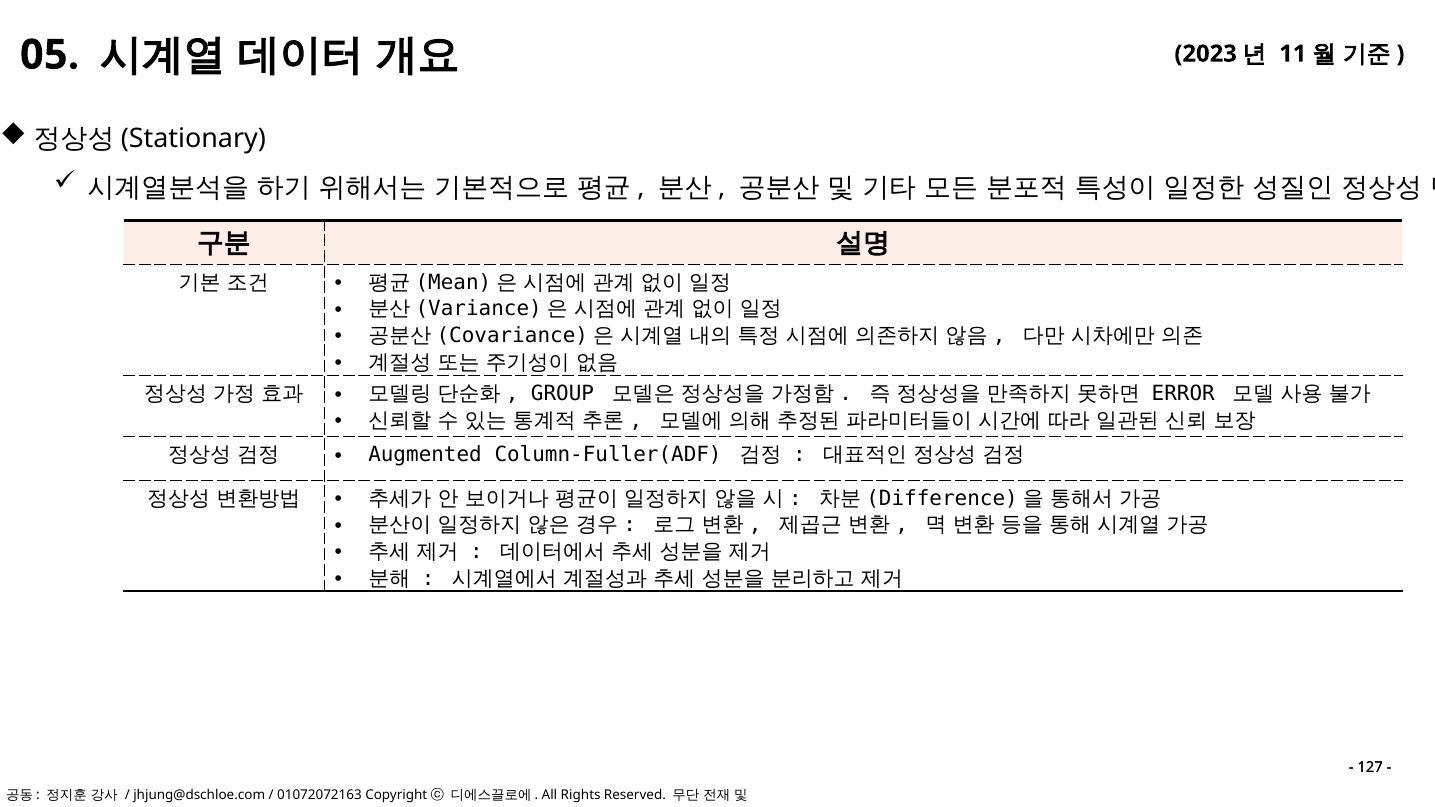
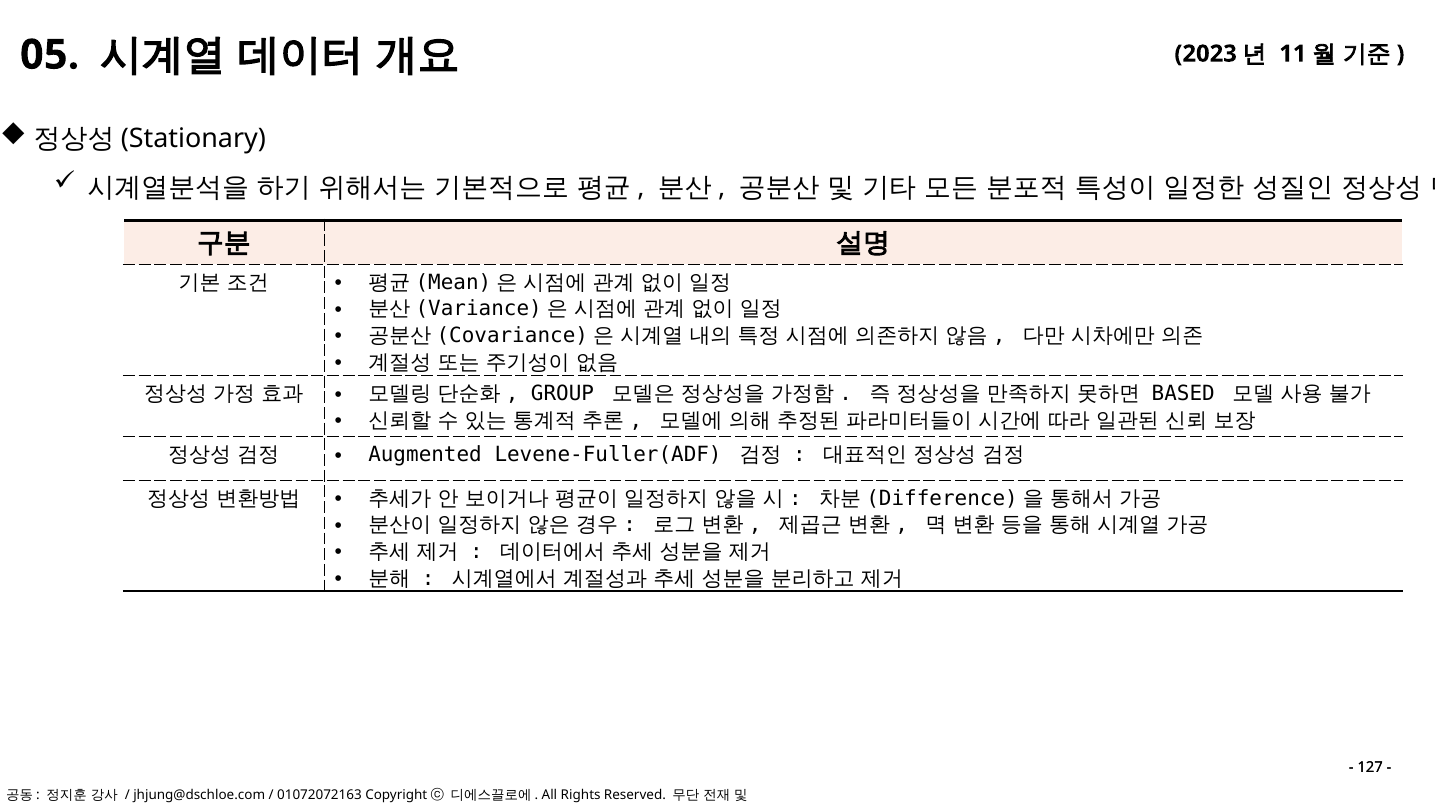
ERROR: ERROR -> BASED (1183, 394)
Column-Fuller(ADF: Column-Fuller(ADF -> Levene-Fuller(ADF (608, 455)
